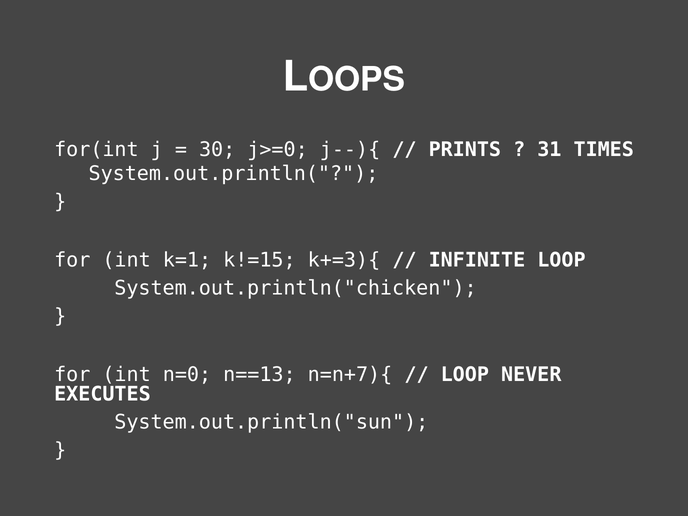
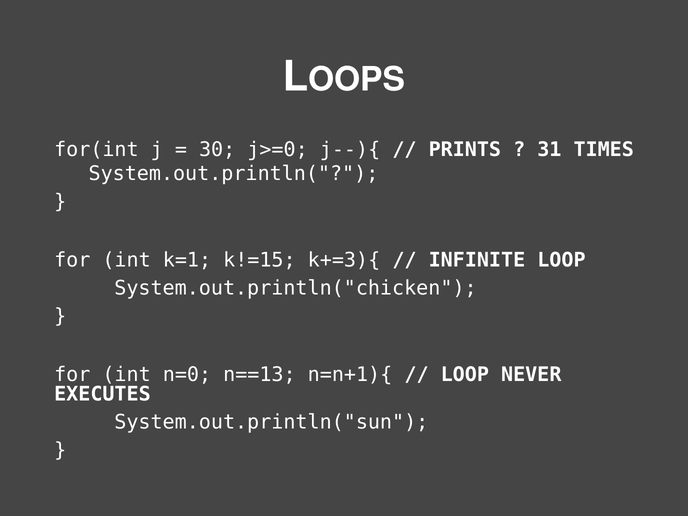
n=n+7){: n=n+7){ -> n=n+1){ (350, 375)
